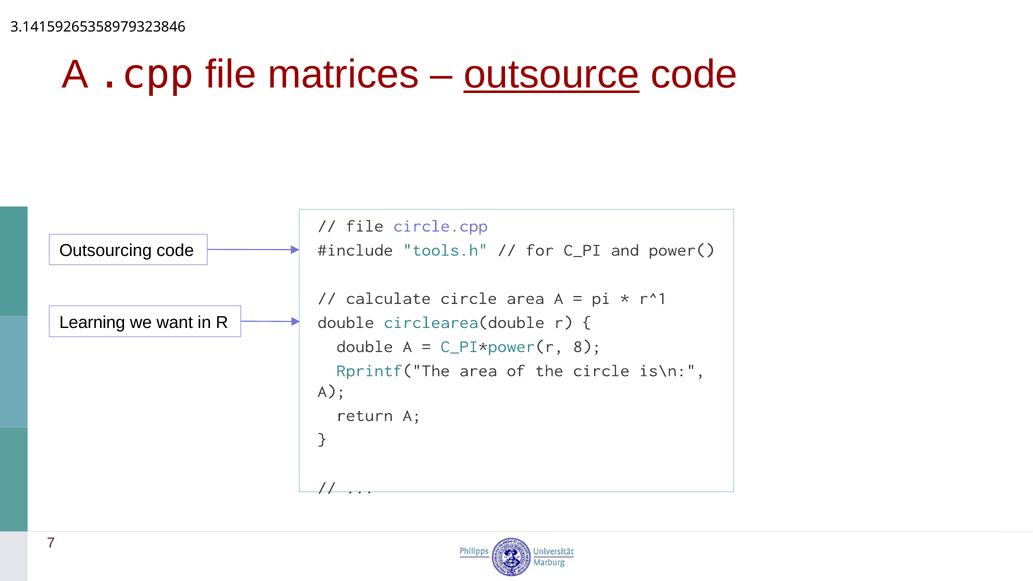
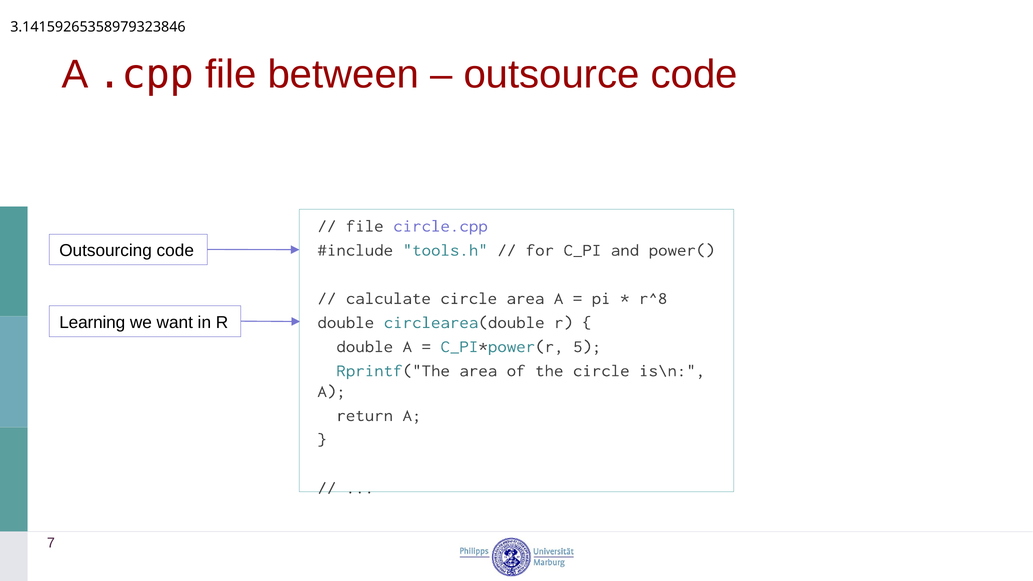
matrices: matrices -> between (343, 75)
outsource underline: present -> none (552, 75)
r^1: r^1 -> r^8 (653, 298)
8: 8 -> 5 (587, 346)
